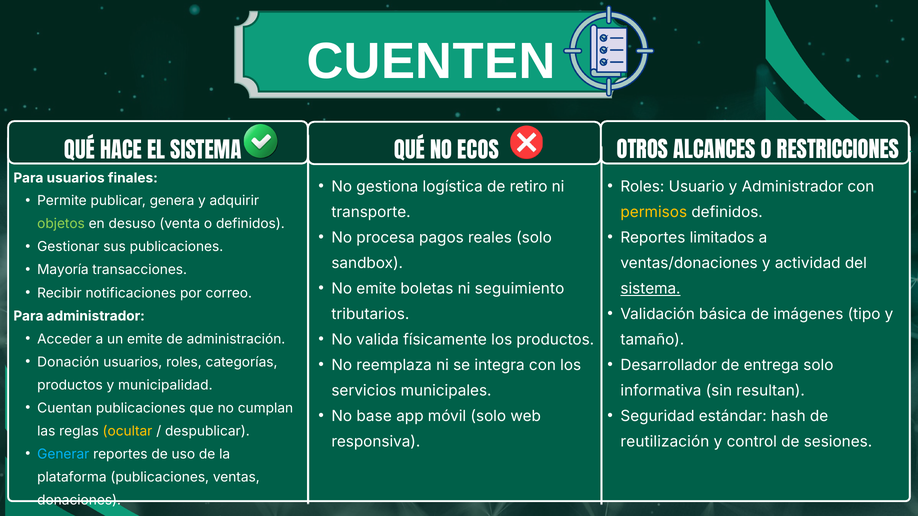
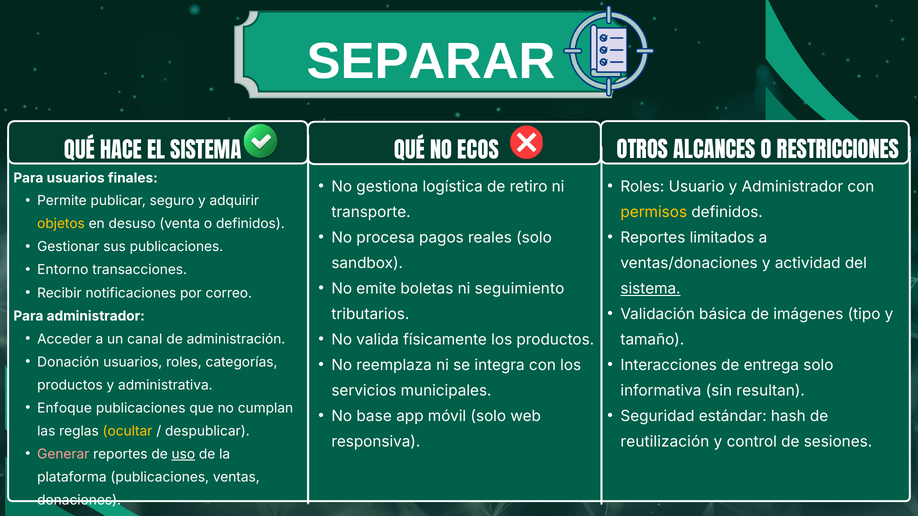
CUENTEN: CUENTEN -> SEPARAR (431, 61)
genera: genera -> seguro (172, 201)
objetos colour: light green -> yellow (61, 224)
Mayoría: Mayoría -> Entorno (63, 270)
un emite: emite -> canal (145, 339)
Desarrollador: Desarrollador -> Interacciones (669, 365)
municipalidad: municipalidad -> administrativa (165, 385)
Cuentan: Cuentan -> Enfoque (65, 408)
Generar colour: light blue -> pink (63, 454)
uso underline: none -> present (183, 454)
